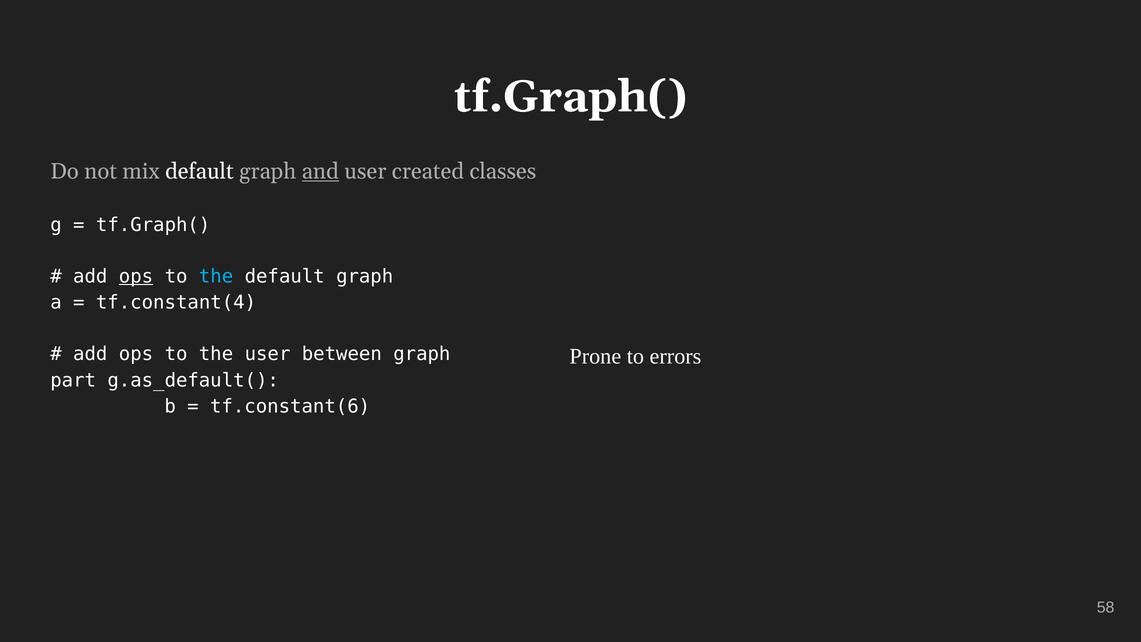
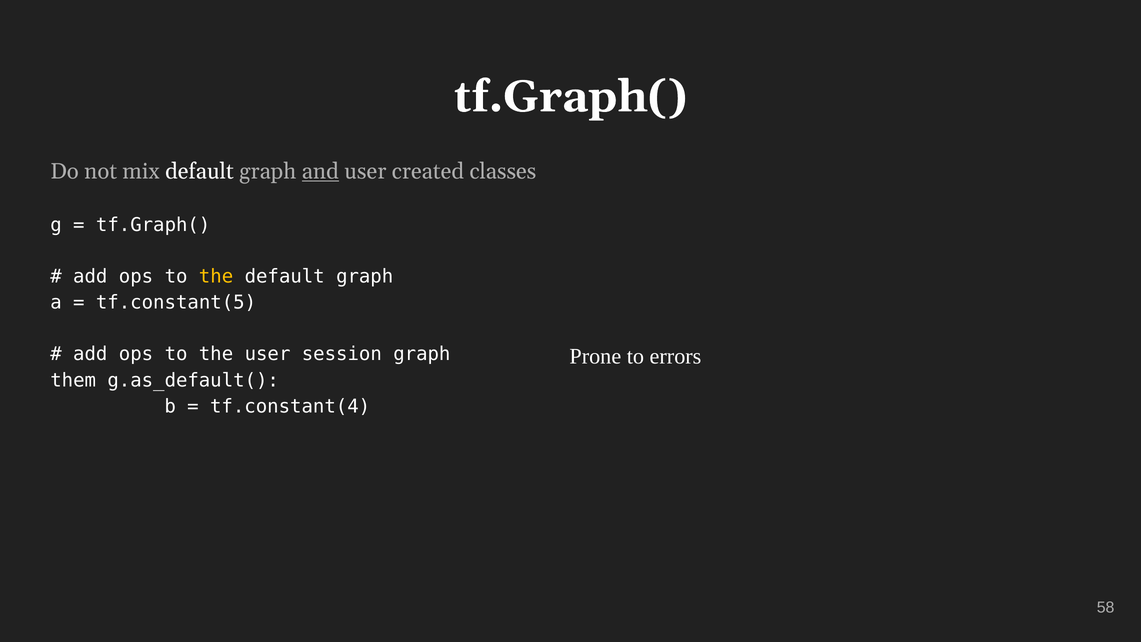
ops underline: present -> none (136, 276)
the colour: light blue -> yellow (216, 276)
tf.constant(4: tf.constant(4 -> tf.constant(5 (176, 303)
between: between -> session (342, 354)
part: part -> them (73, 380)
tf.constant(6: tf.constant(6 -> tf.constant(4 (290, 407)
